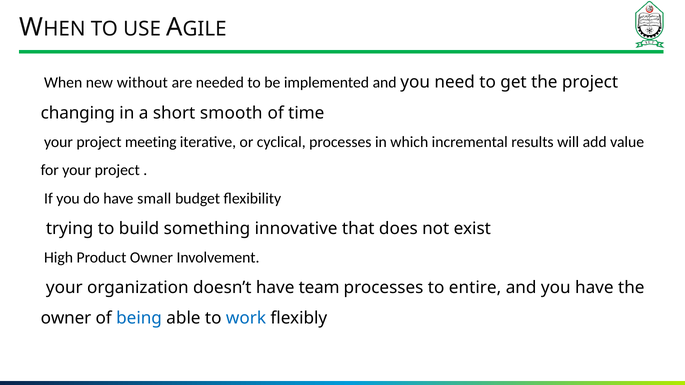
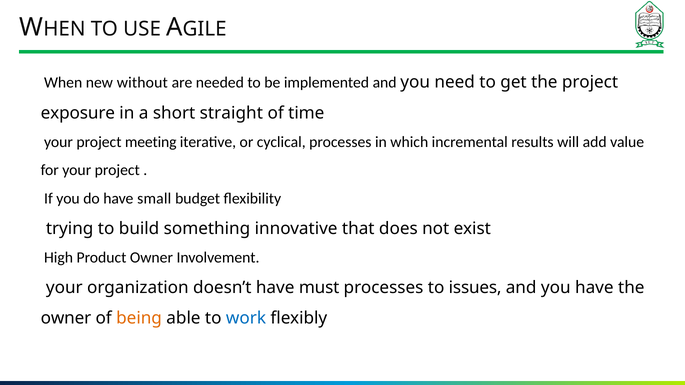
changing: changing -> exposure (78, 113)
smooth: smooth -> straight (231, 113)
team: team -> must (319, 288)
entire: entire -> issues (475, 288)
being colour: blue -> orange (139, 319)
